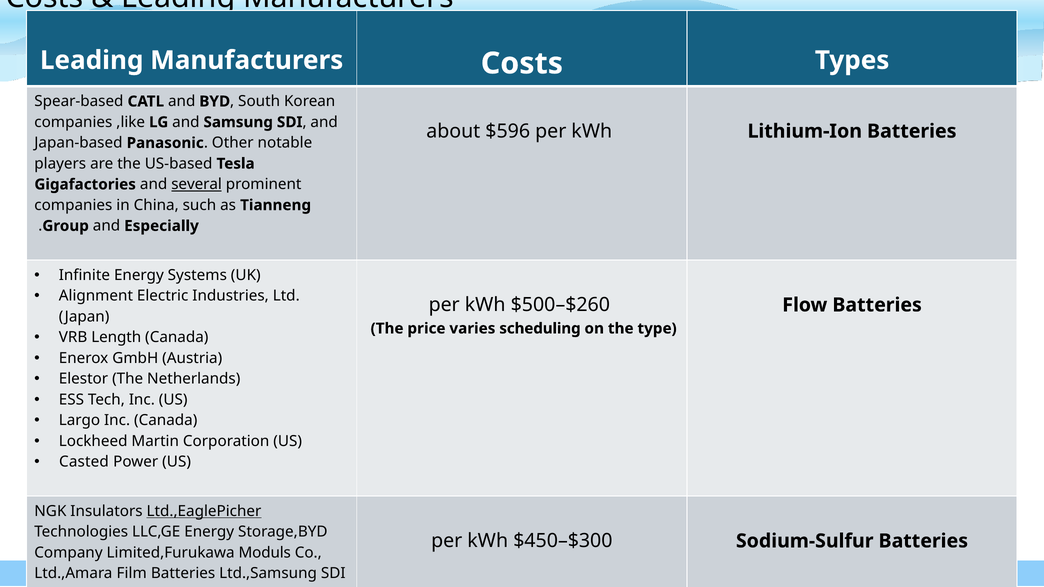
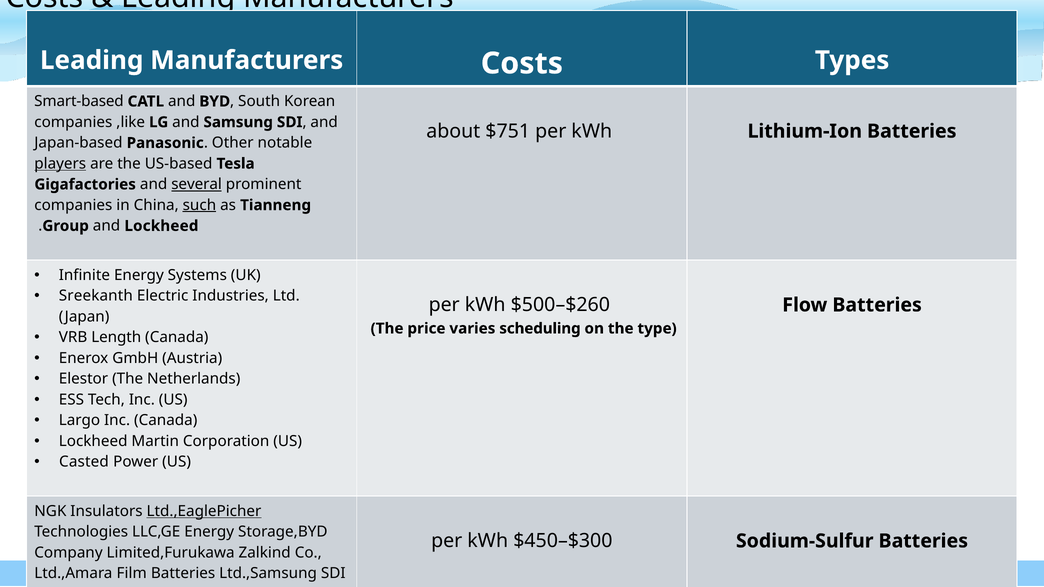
Spear-based: Spear-based -> Smart-based (79, 102)
$596: $596 -> $751 (508, 131)
players underline: none -> present (60, 164)
such underline: none -> present (199, 205)
and Especially: Especially -> Lockheed (161, 226)
Alignment: Alignment -> Sreekanth (96, 296)
Moduls: Moduls -> Zalkind (265, 553)
